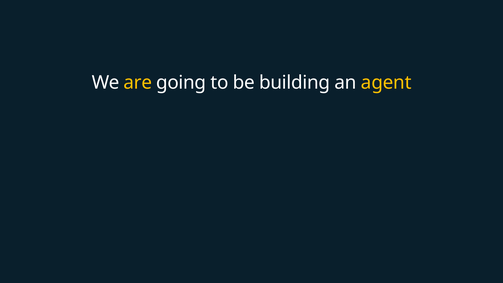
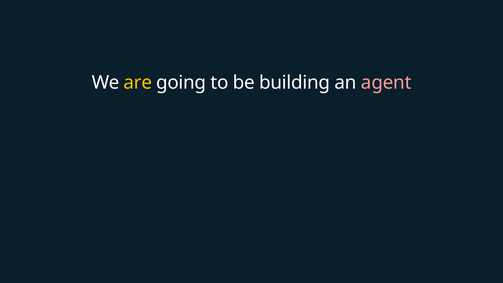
agent colour: yellow -> pink (386, 82)
